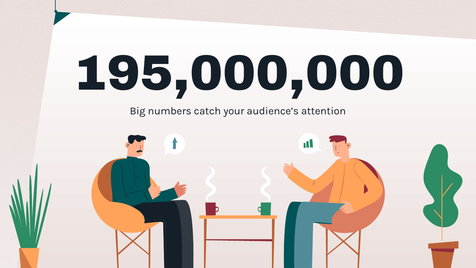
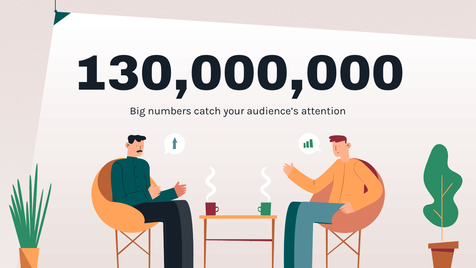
195,000,000: 195,000,000 -> 130,000,000 (239, 74)
